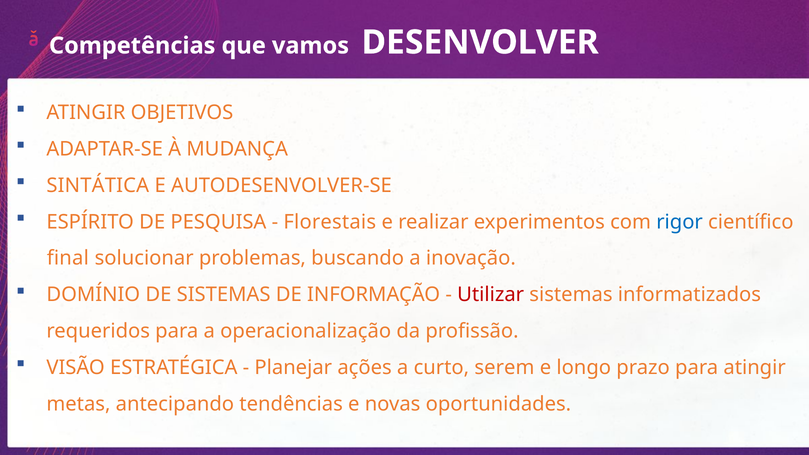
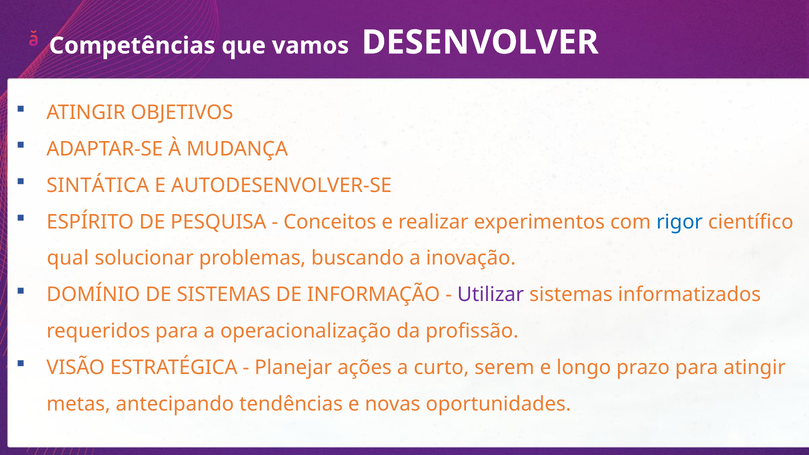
Florestais: Florestais -> Conceitos (330, 222)
final: final -> qual (68, 258)
Utilizar colour: red -> purple (491, 295)
